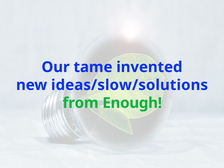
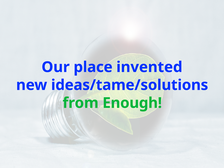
tame: tame -> place (93, 67)
ideas/slow/solutions: ideas/slow/solutions -> ideas/tame/solutions (130, 85)
